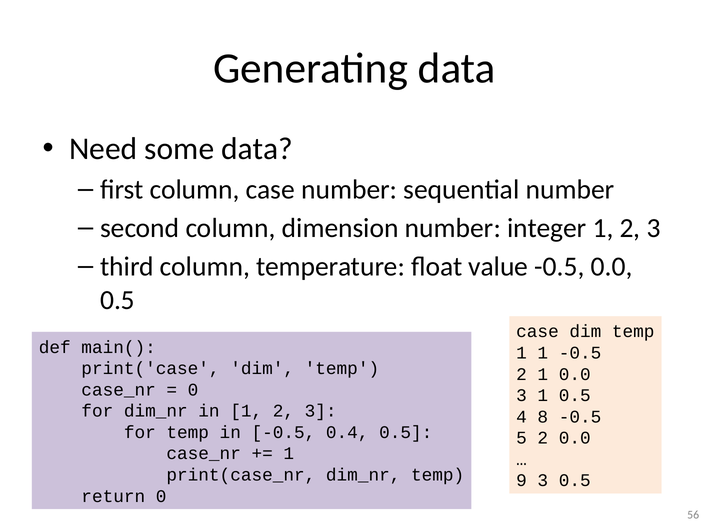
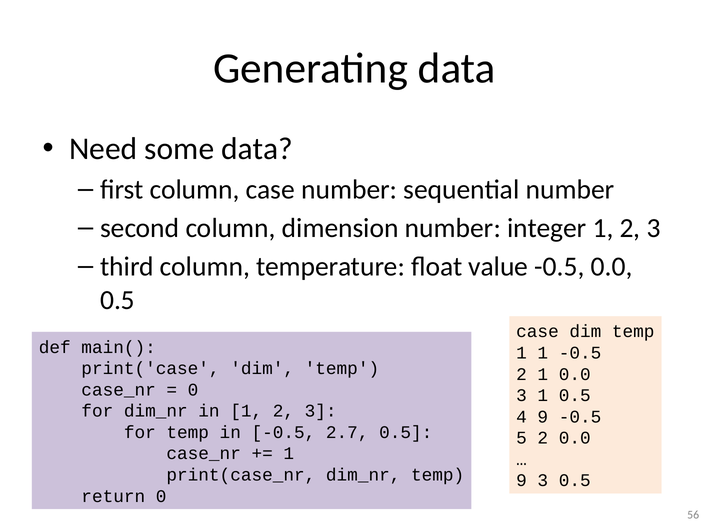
4 8: 8 -> 9 (543, 417)
0.4: 0.4 -> 2.7 (347, 432)
